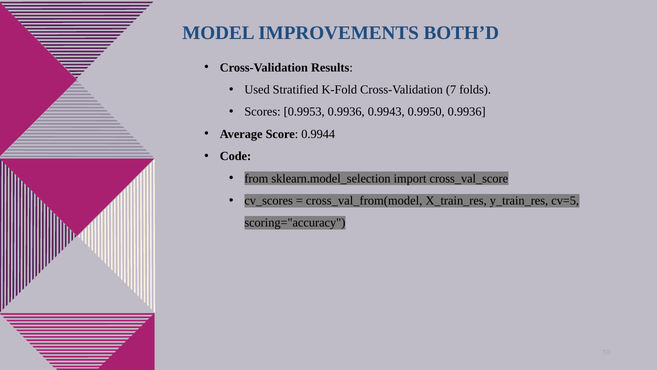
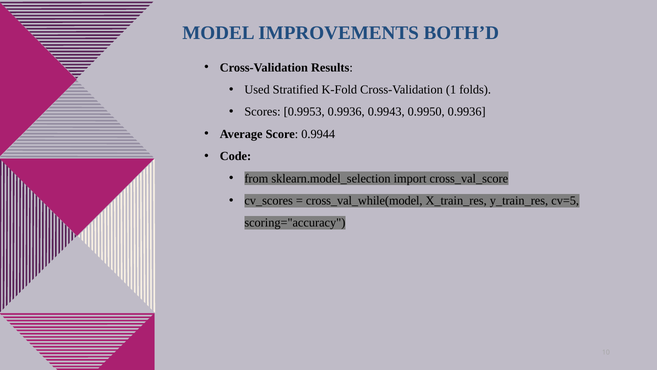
7: 7 -> 1 (451, 90)
cross_val_from(model: cross_val_from(model -> cross_val_while(model (364, 200)
